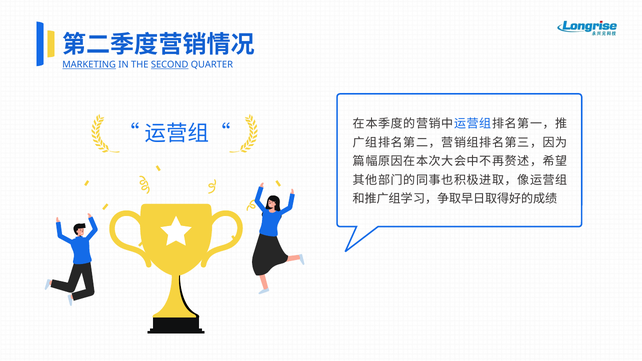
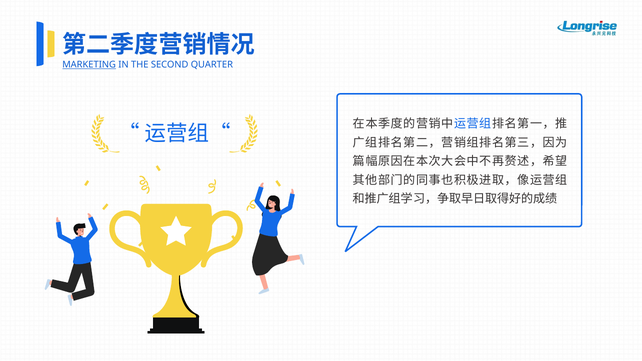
SECOND underline: present -> none (170, 65)
